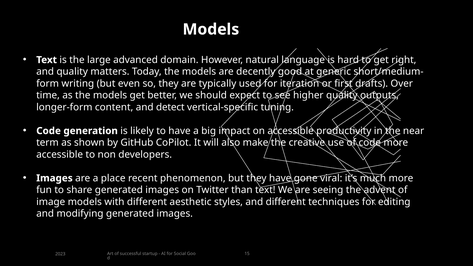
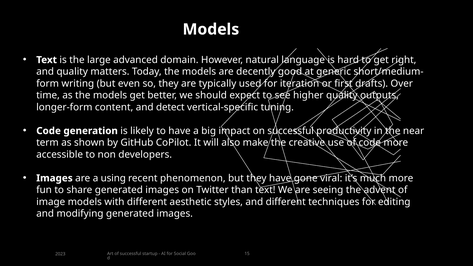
on accessible: accessible -> successful (291, 131)
place: place -> using (113, 178)
